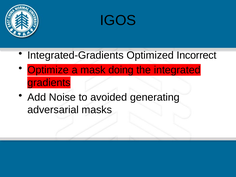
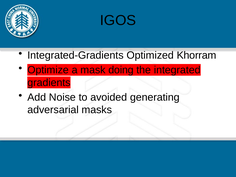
Incorrect: Incorrect -> Khorram (197, 55)
